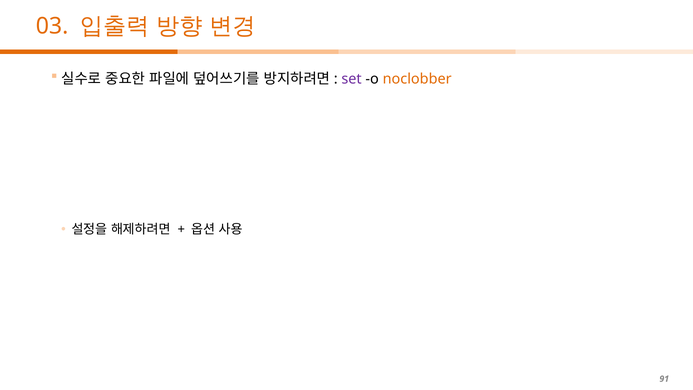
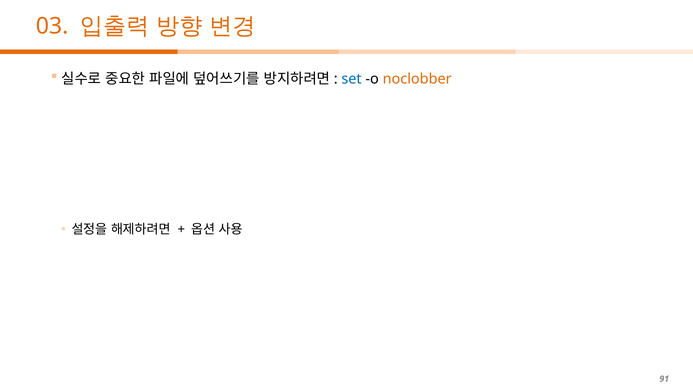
set colour: purple -> blue (352, 79)
